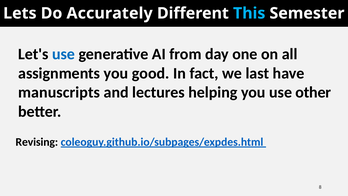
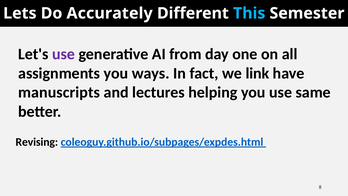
use colour: blue -> purple (63, 54)
good: good -> ways (151, 73)
last: last -> link (257, 73)
other: other -> same (313, 92)
